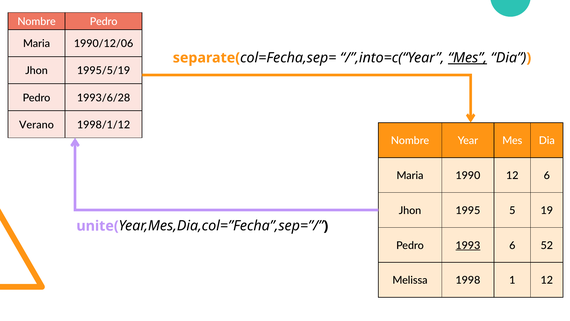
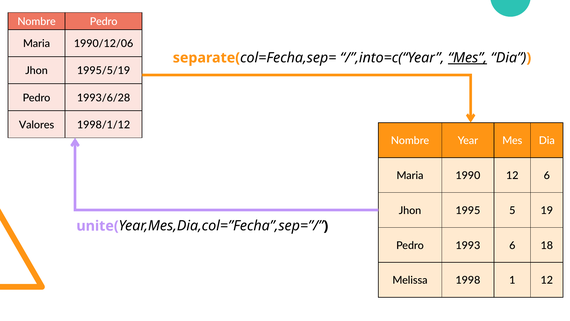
Verano: Verano -> Valores (37, 125)
1993 underline: present -> none (468, 245)
52: 52 -> 18 (547, 245)
